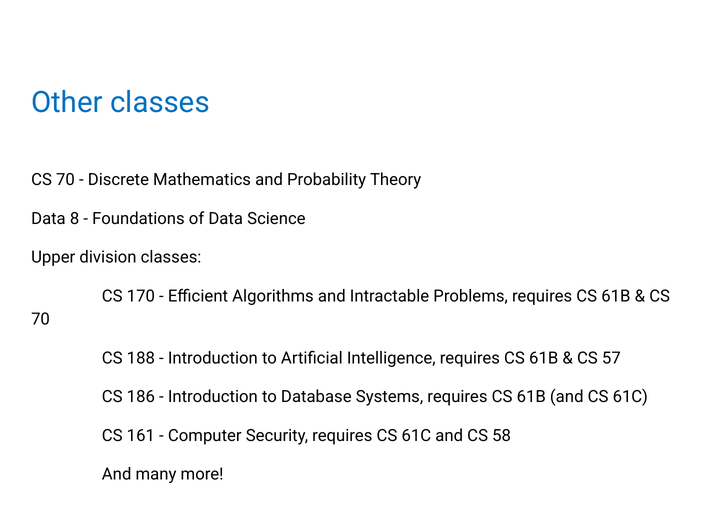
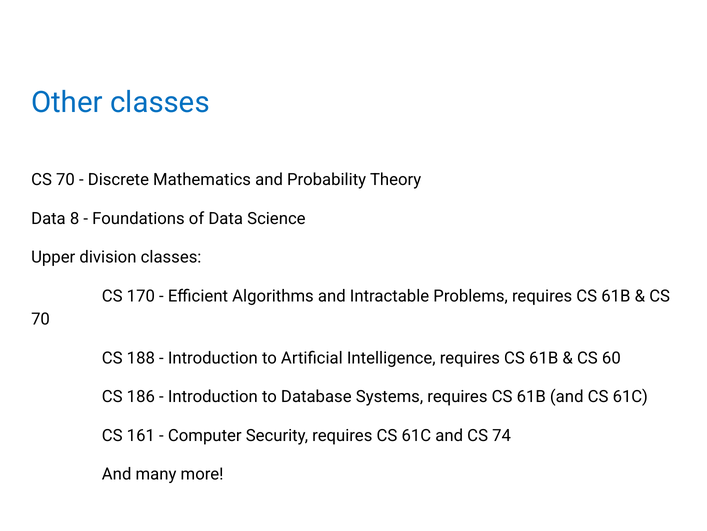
57: 57 -> 60 (611, 358)
58: 58 -> 74 (502, 435)
